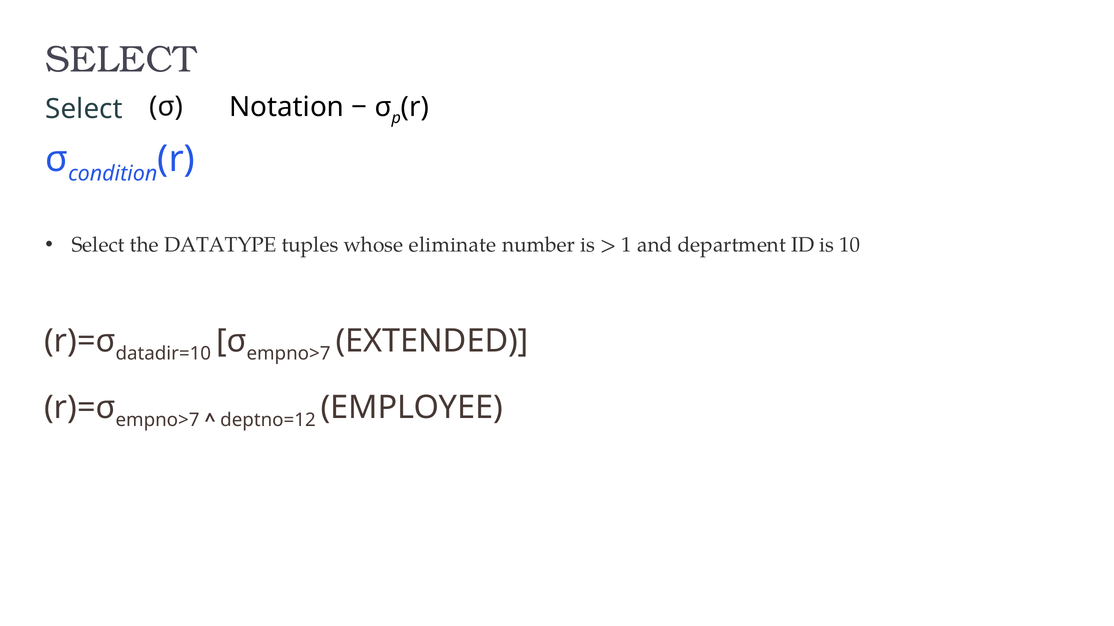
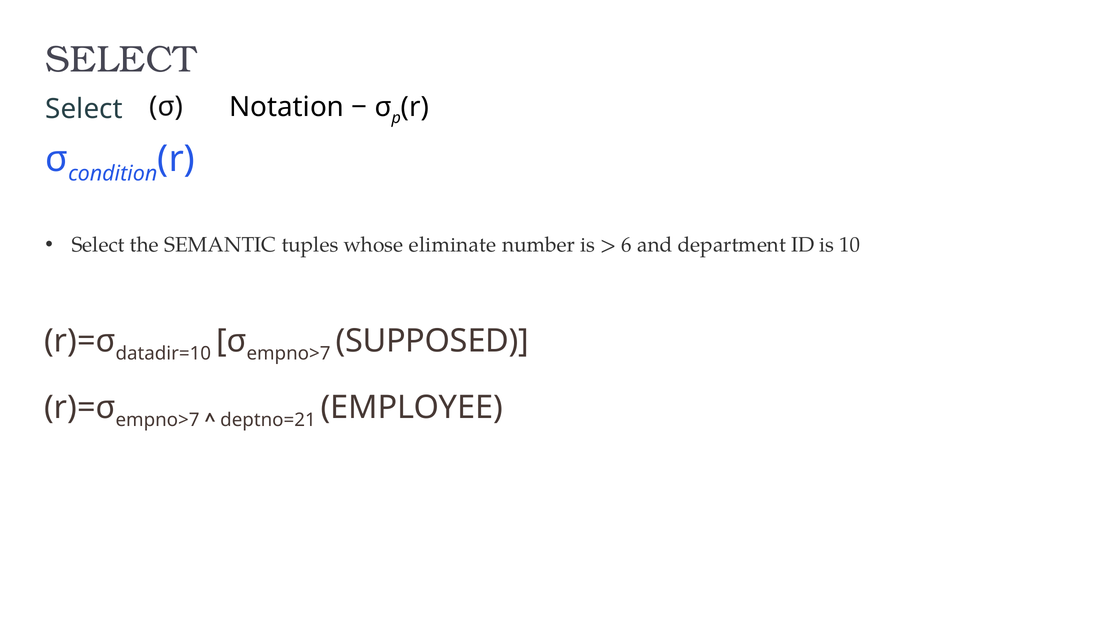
DATATYPE: DATATYPE -> SEMANTIC (220, 245)
1: 1 -> 6 (627, 245)
EXTENDED: EXTENDED -> SUPPOSED (432, 341)
deptno=12: deptno=12 -> deptno=21 (268, 421)
